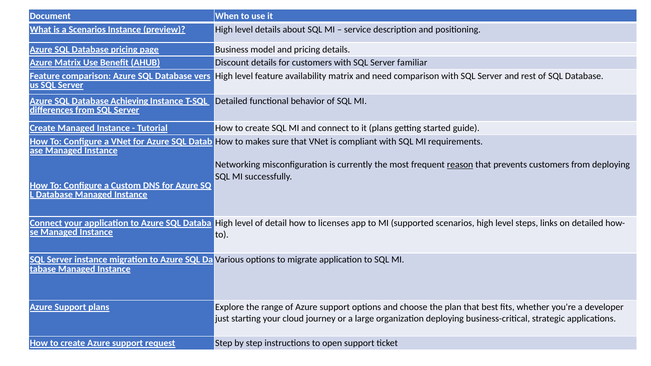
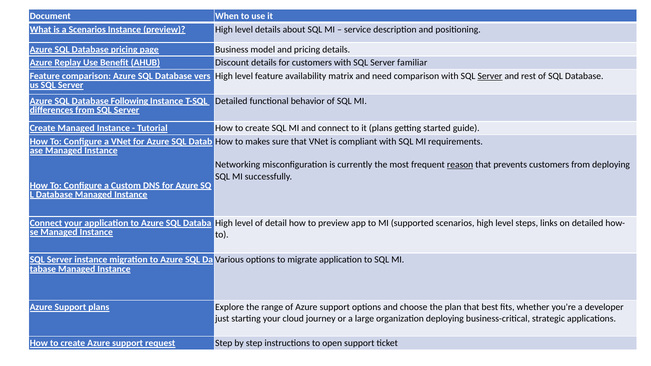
Azure Matrix: Matrix -> Replay (68, 63)
Server underline: none -> present (490, 76)
Achieving: Achieving -> Following (129, 101)
to licenses: licenses -> preview (334, 224)
